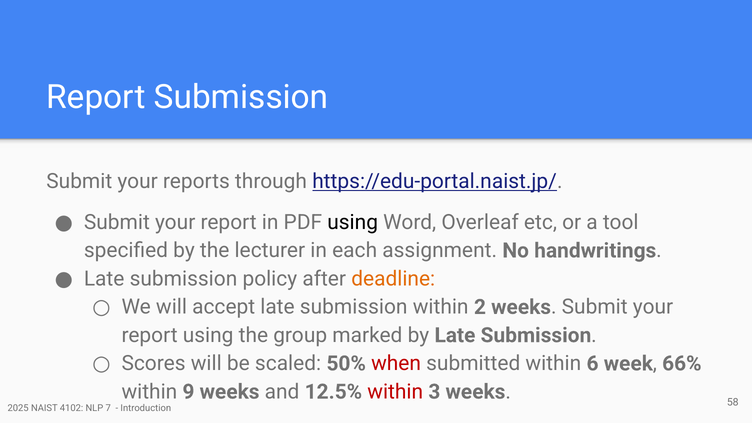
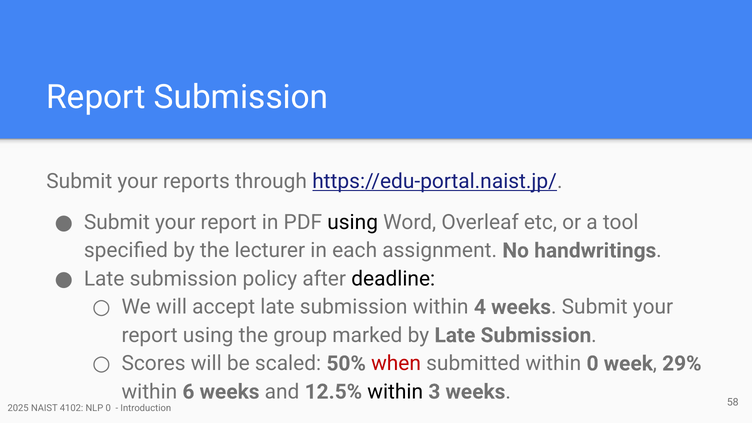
deadline colour: orange -> black (393, 279)
2: 2 -> 4 (480, 307)
within 6: 6 -> 0 (593, 364)
66%: 66% -> 29% (682, 364)
9: 9 -> 6 (188, 392)
within colour: red -> black (395, 392)
7: 7 -> 0 (108, 408)
